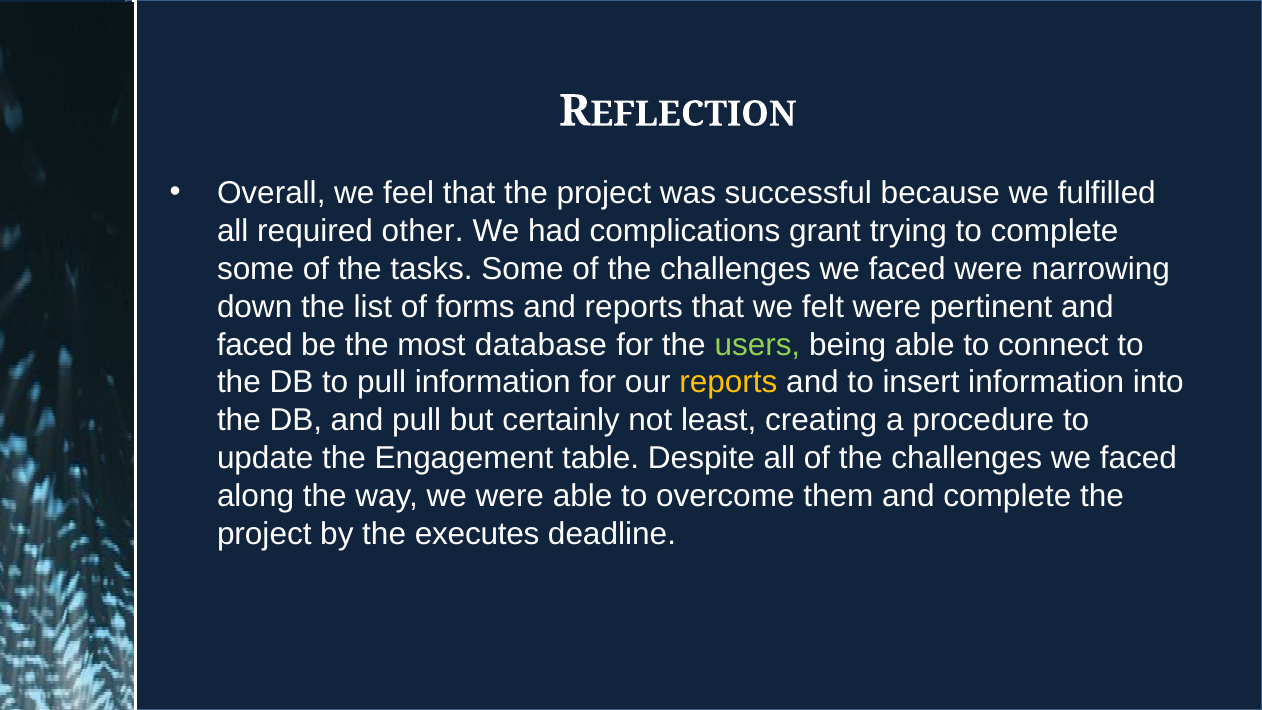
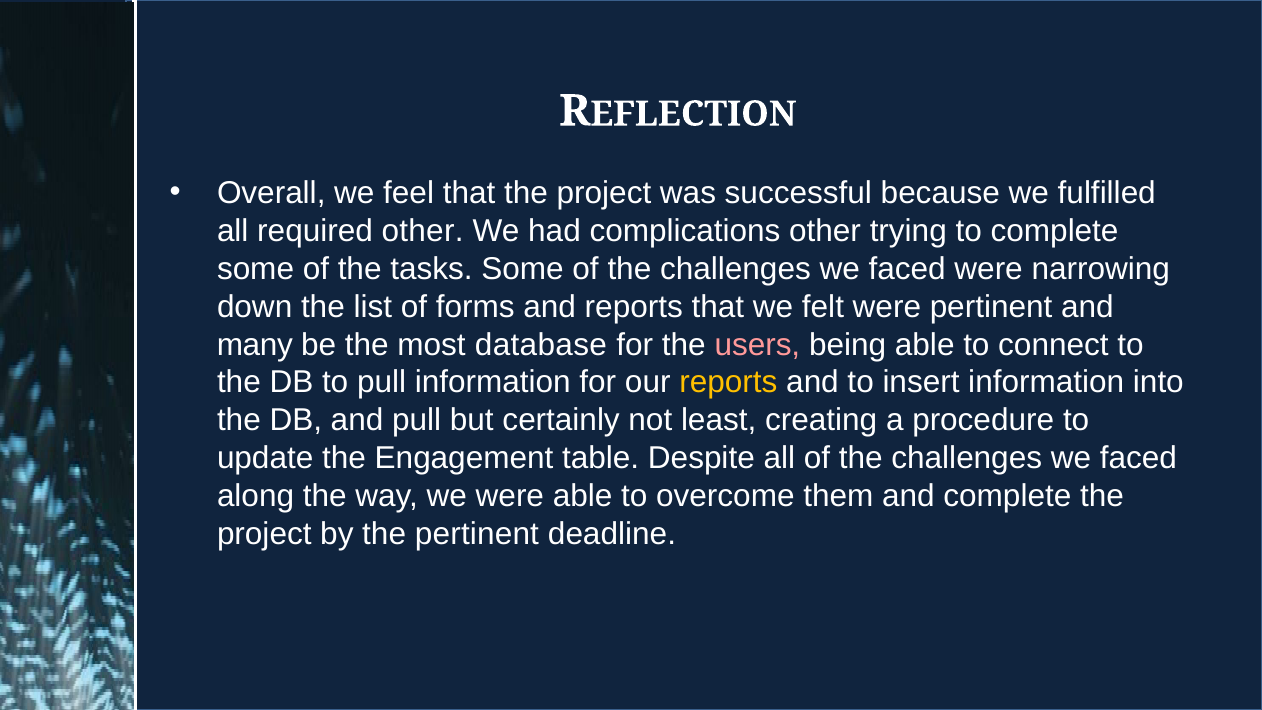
complications grant: grant -> other (825, 231)
faced: faced -> many (255, 345)
users colour: light green -> pink (757, 345)
the executes: executes -> pertinent (477, 534)
